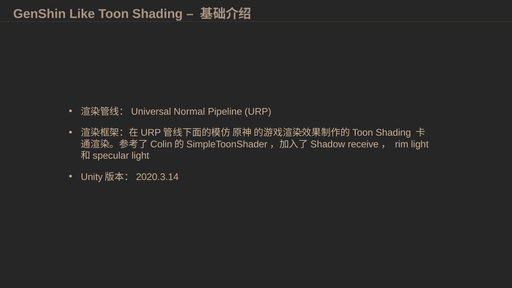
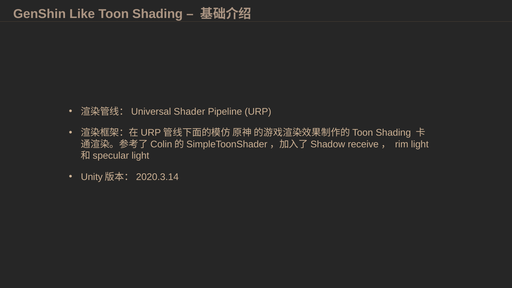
Normal: Normal -> Shader (189, 112)
